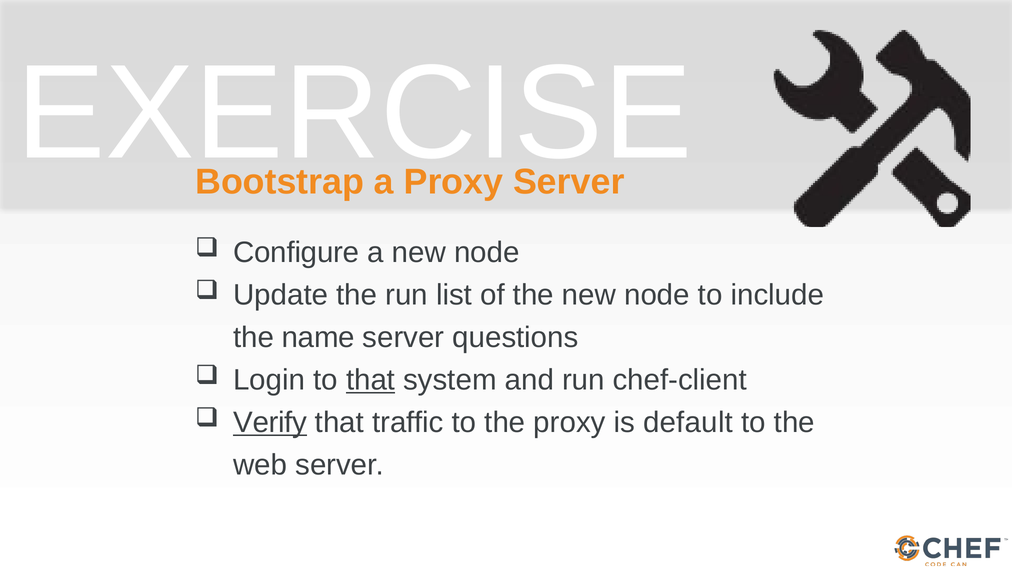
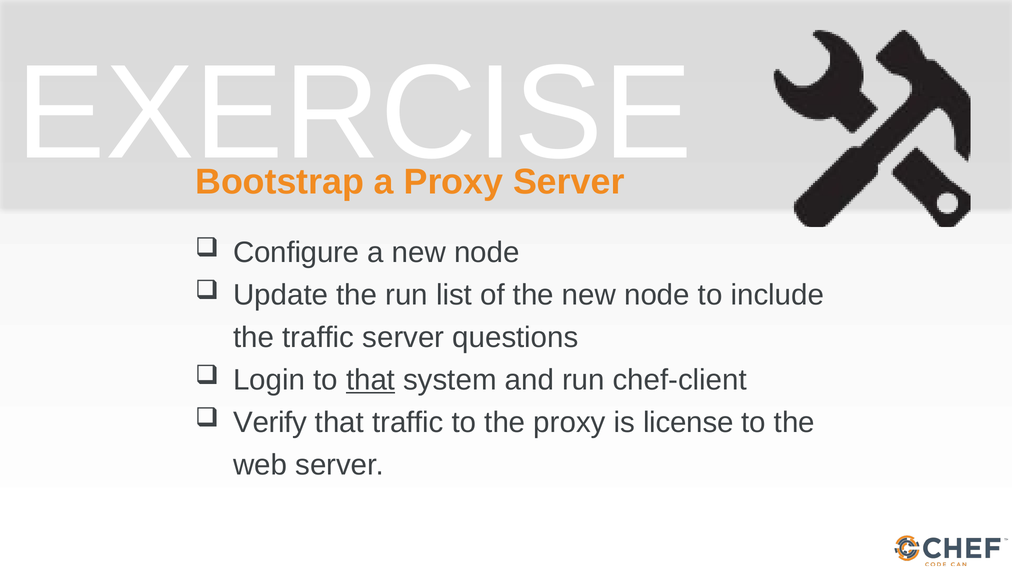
the name: name -> traffic (318, 338)
Verify underline: present -> none (270, 423)
default: default -> license (688, 423)
